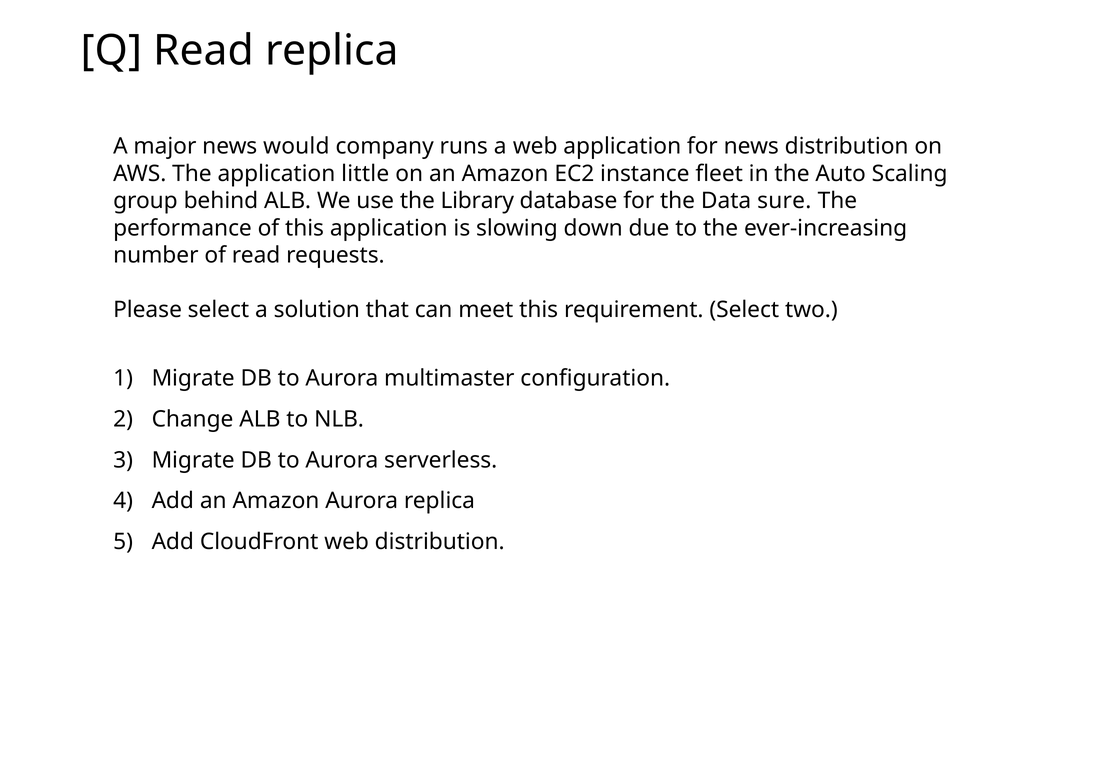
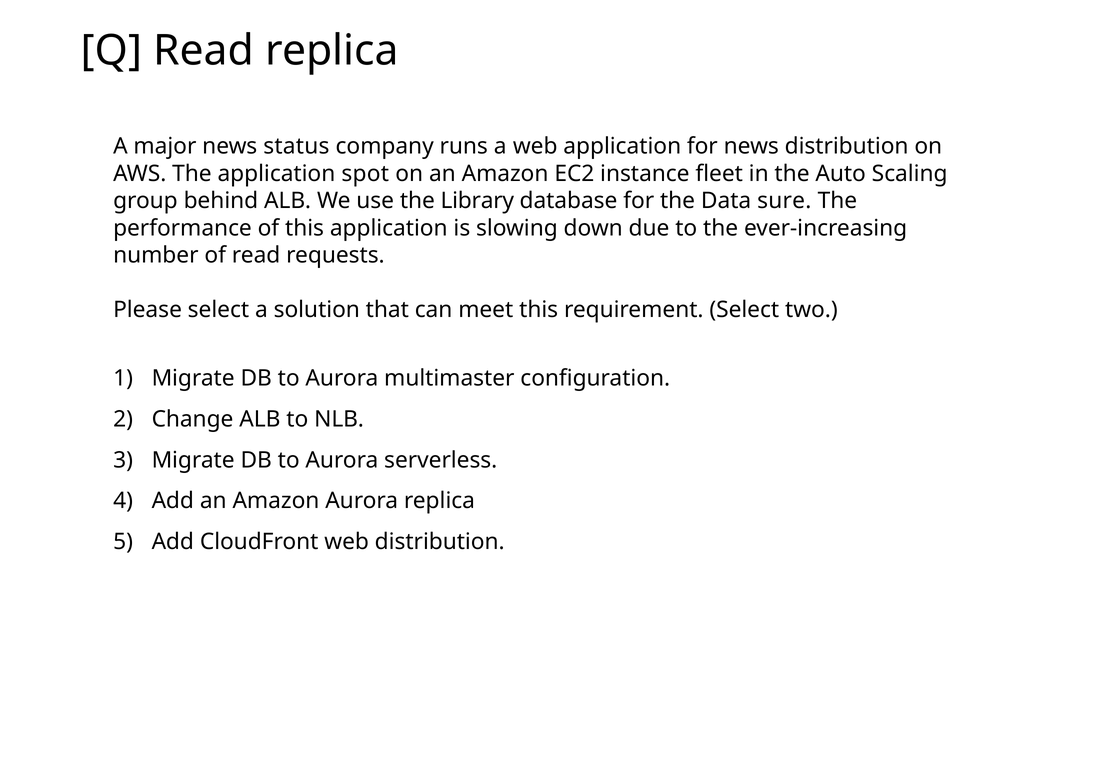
would: would -> status (296, 146)
little: little -> spot (365, 174)
